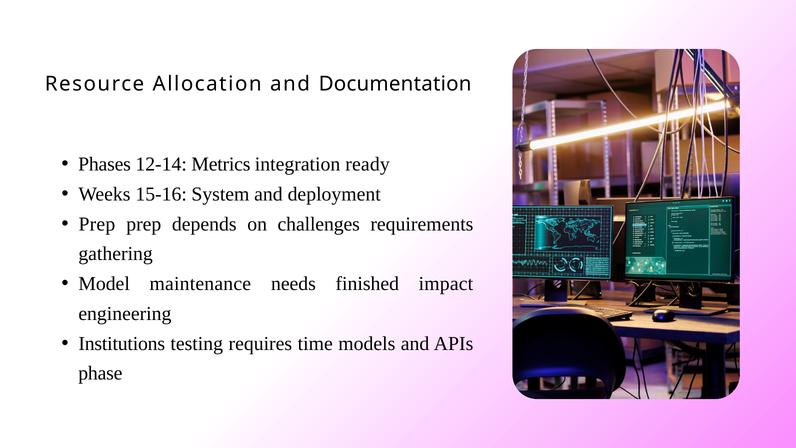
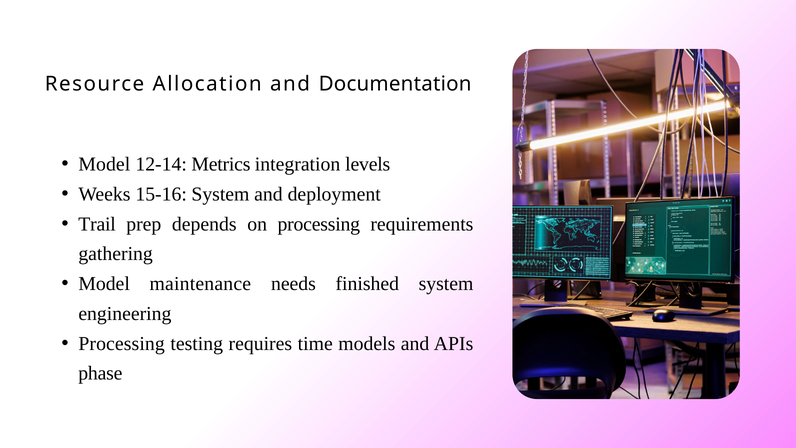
Phases: Phases -> Model (104, 164)
ready: ready -> levels (368, 164)
Prep: Prep -> Trail (97, 224)
on challenges: challenges -> processing (319, 224)
finished impact: impact -> system (446, 284)
Institutions: Institutions -> Processing (122, 343)
